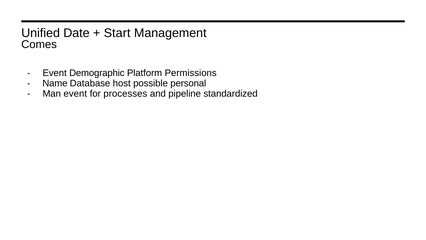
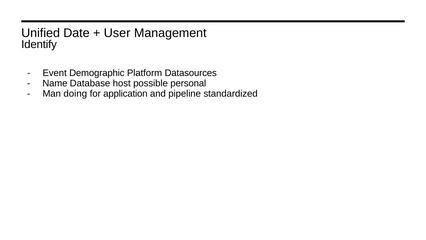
Start: Start -> User (117, 33)
Comes: Comes -> Identify (39, 45)
Permissions: Permissions -> Datasources (191, 73)
Man event: event -> doing (75, 93)
processes: processes -> application (125, 93)
